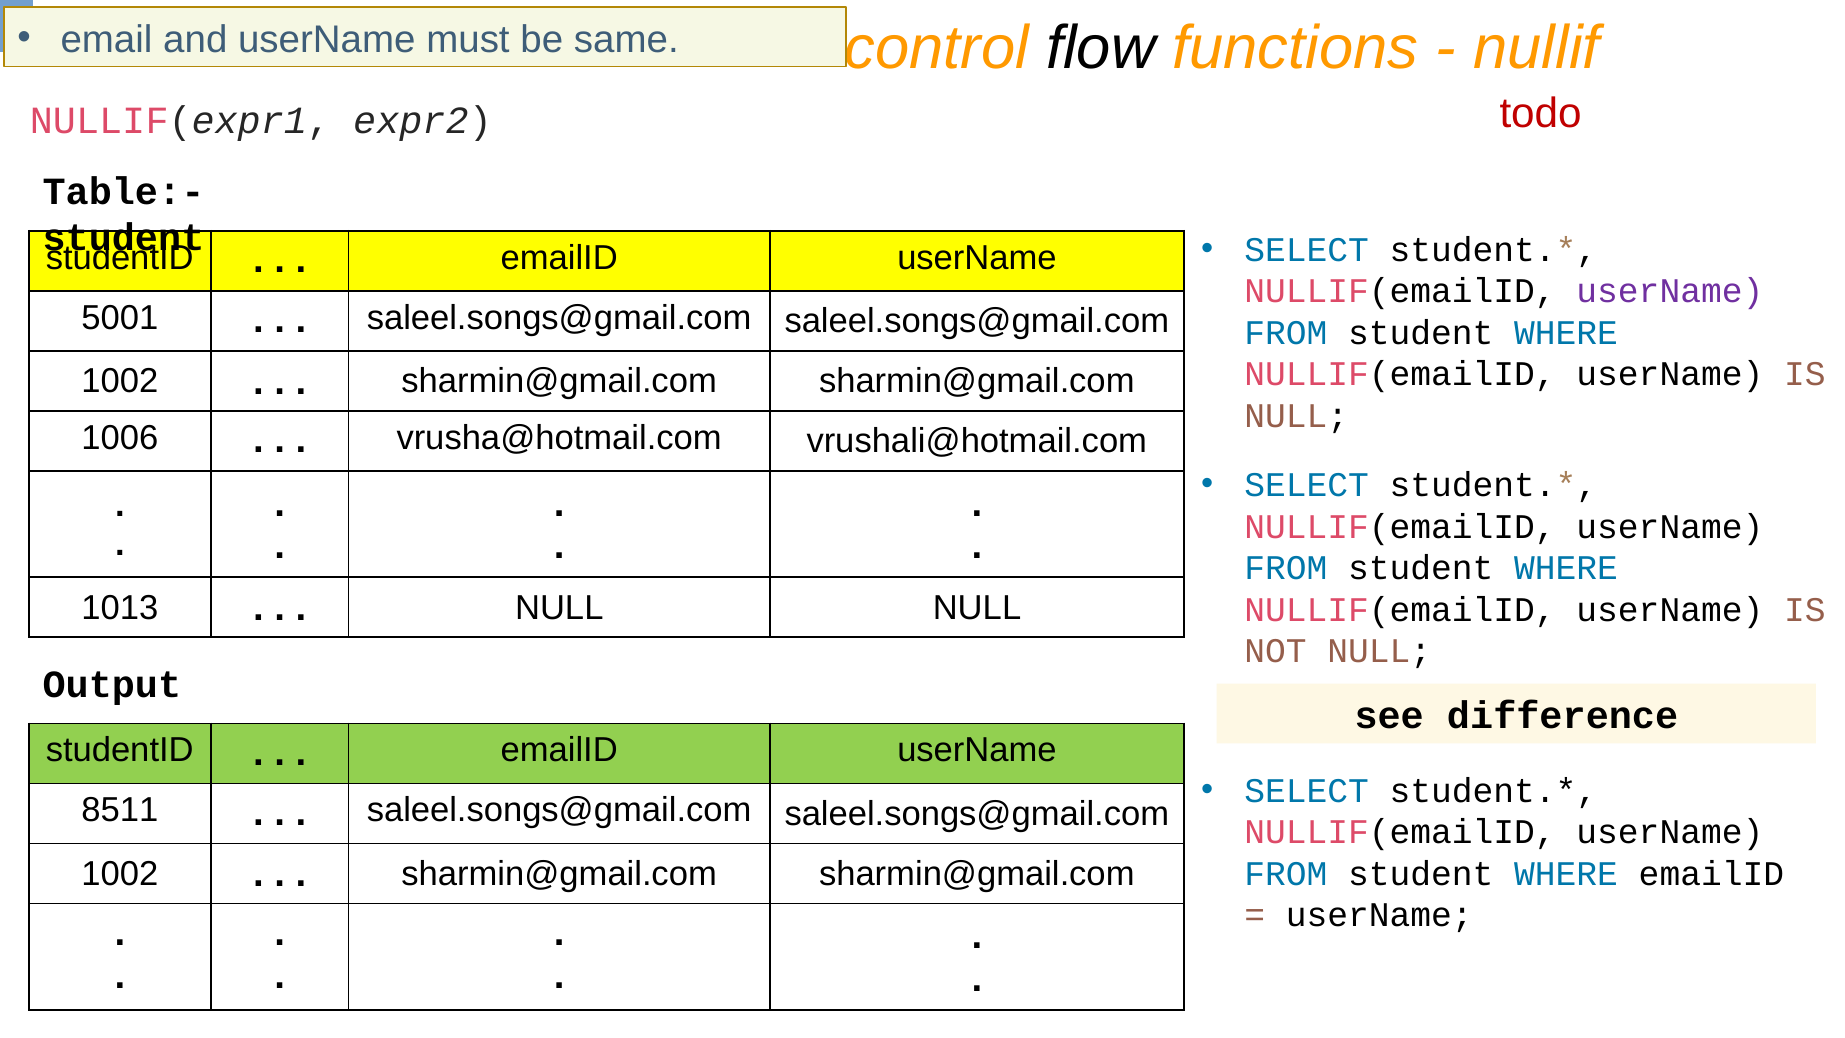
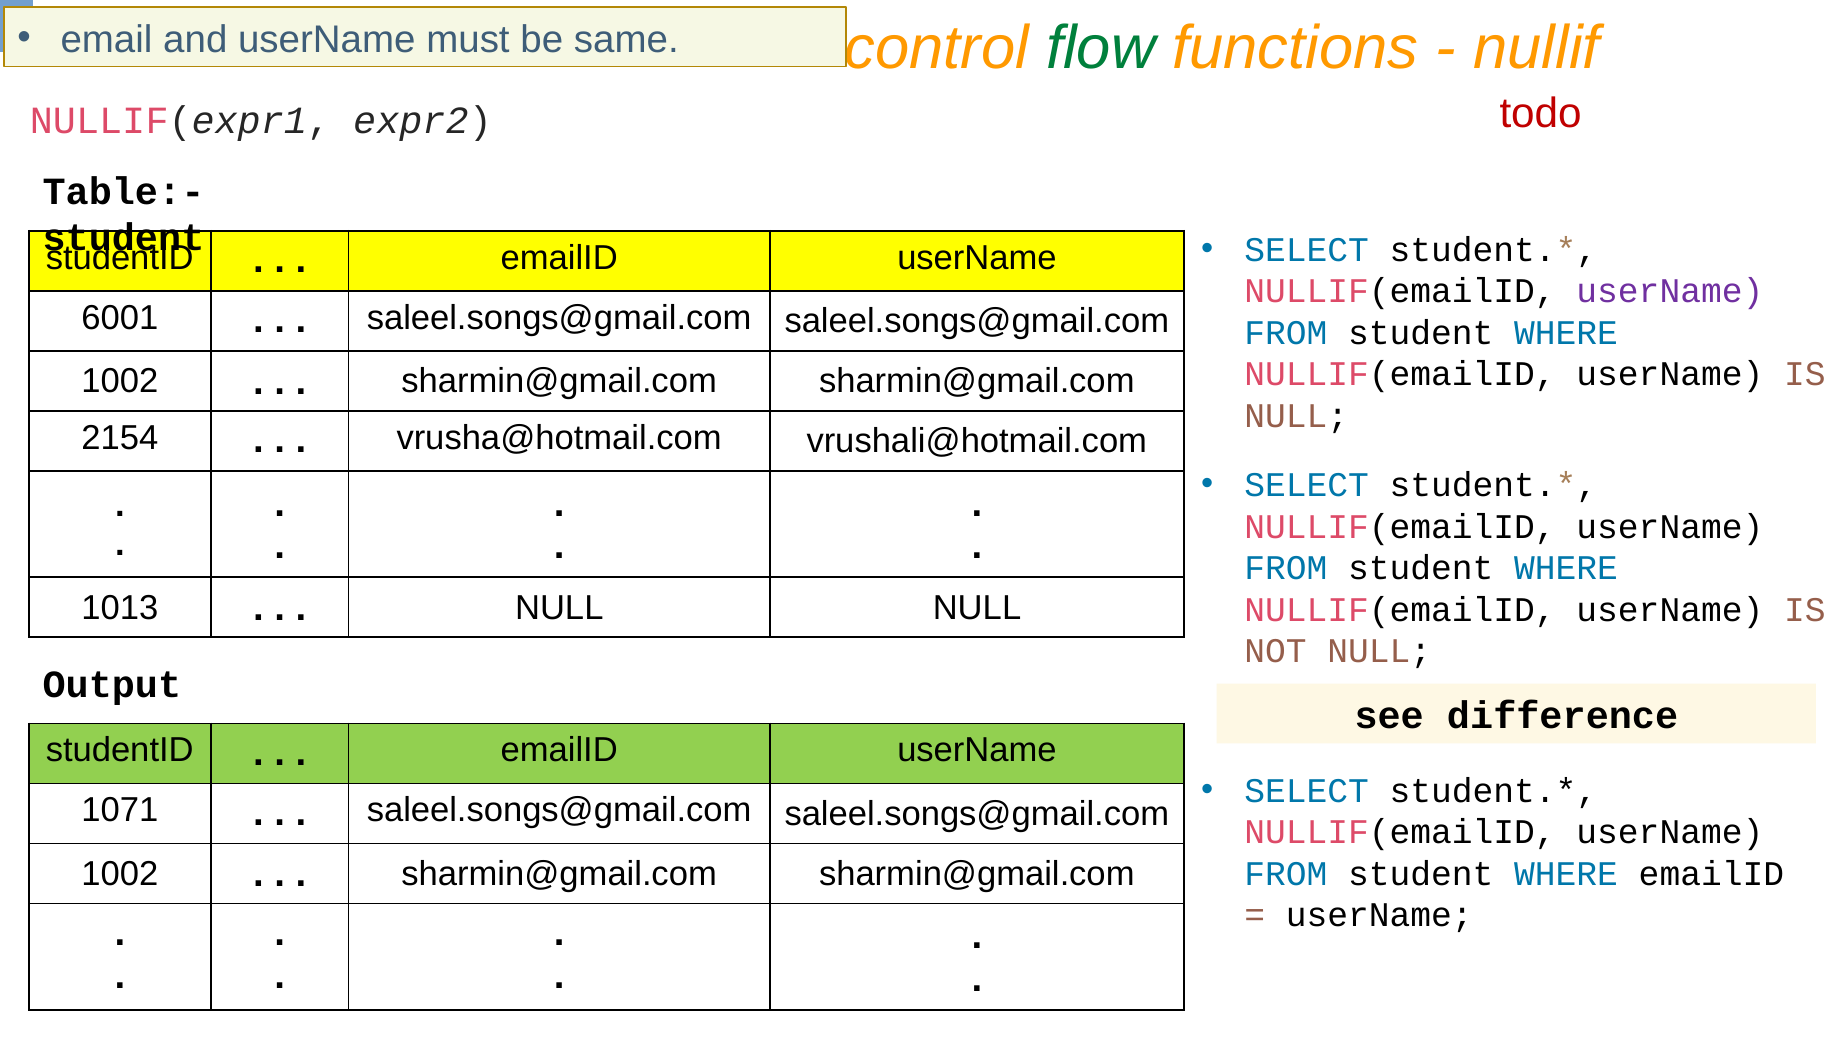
flow colour: black -> green (1101, 48)
5001: 5001 -> 6001 (120, 318)
1006: 1006 -> 2154 (120, 438)
8511: 8511 -> 1071 (120, 810)
